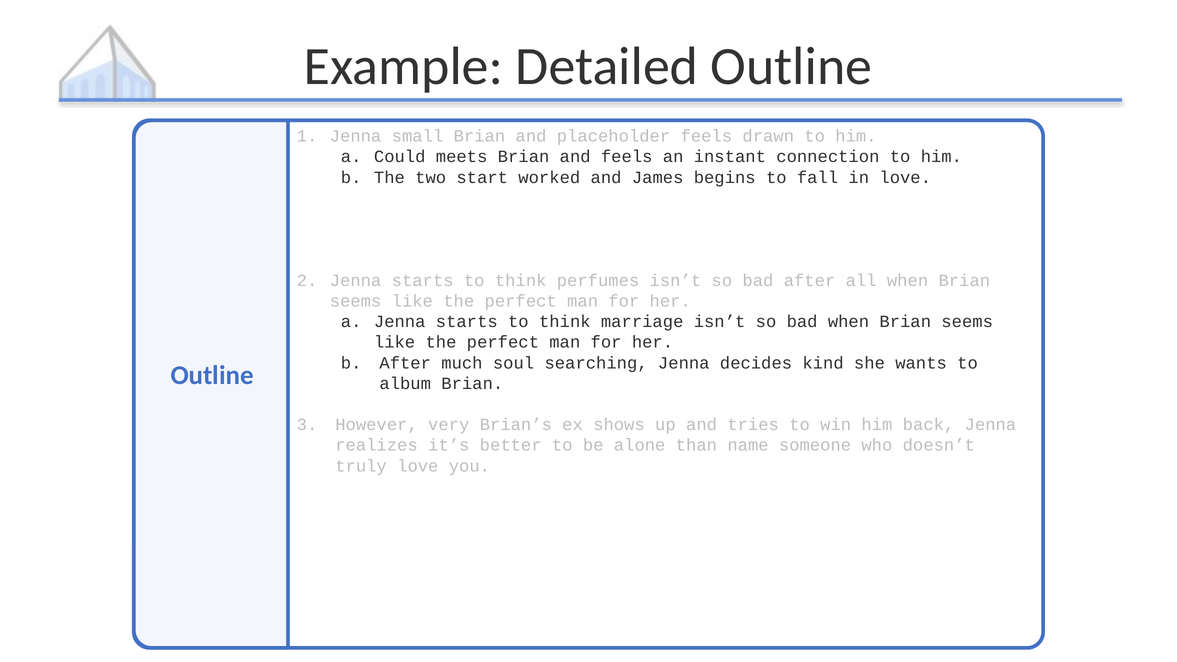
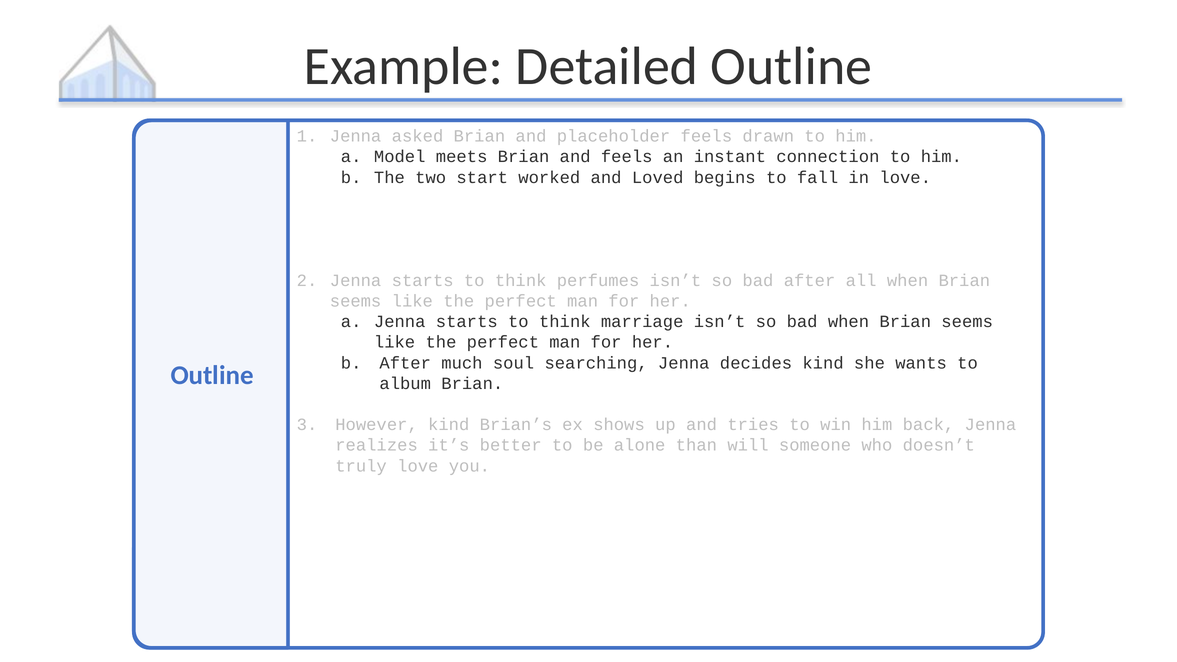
small: small -> asked (418, 136)
Could: Could -> Model (400, 157)
James: James -> Loved (658, 177)
However very: very -> kind (449, 425)
name: name -> will (748, 445)
